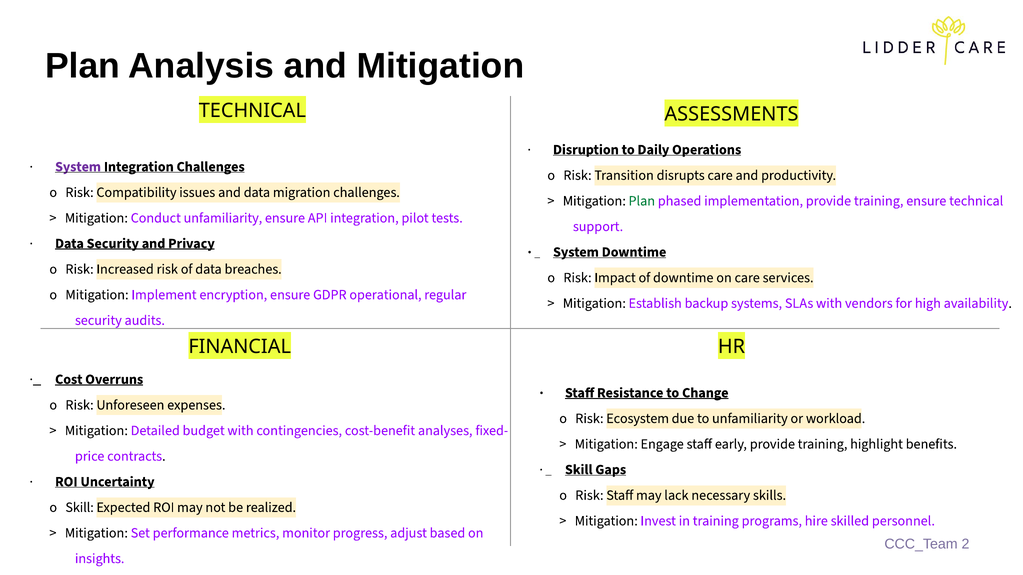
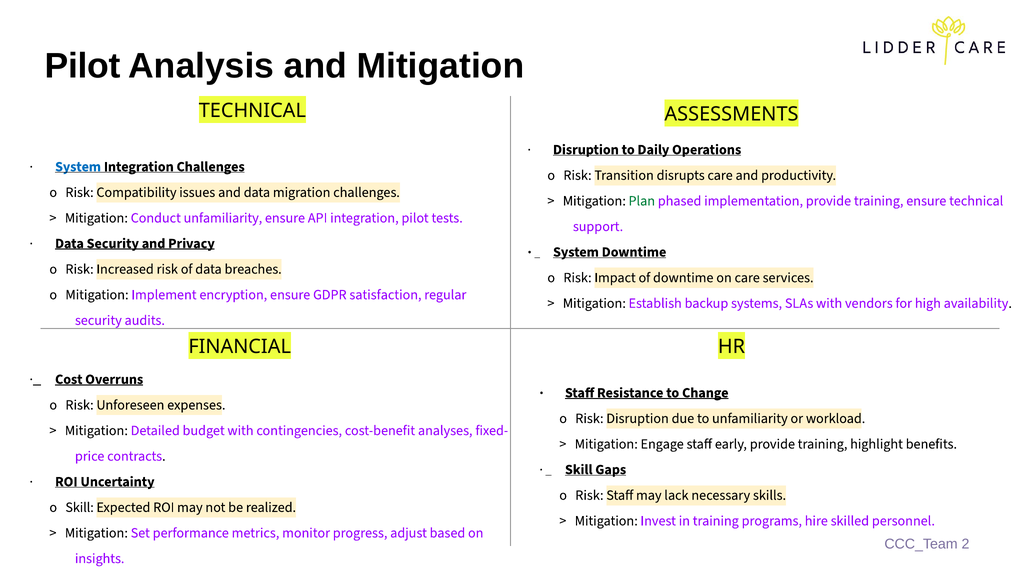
Plan: Plan -> Pilot (83, 66)
System colour: purple -> blue (78, 167)
operational: operational -> satisfaction (385, 295)
Risk Ecosystem: Ecosystem -> Disruption (638, 419)
